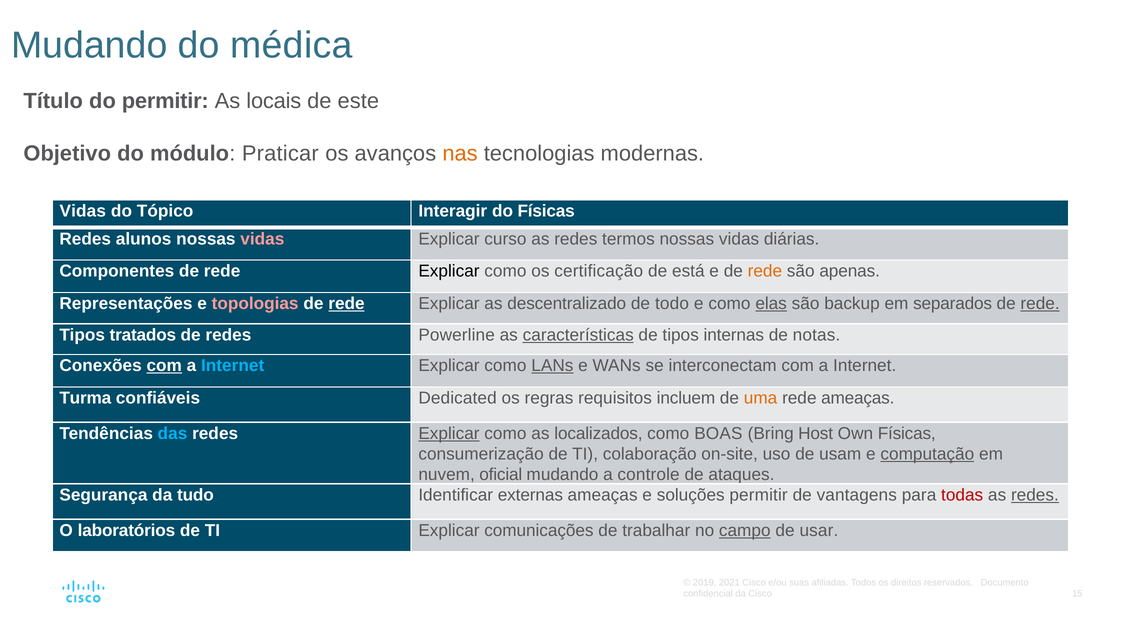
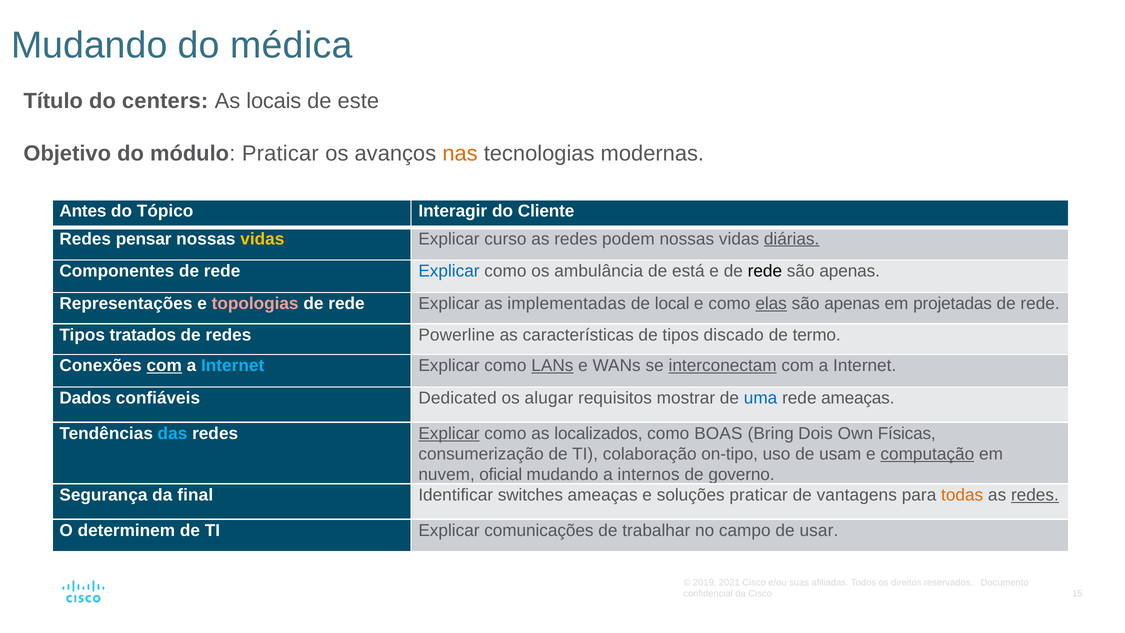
do permitir: permitir -> centers (165, 101)
Vidas: Vidas -> Antes (83, 211)
do Físicas: Físicas -> Cliente (546, 211)
alunos: alunos -> pensar (144, 239)
vidas colour: pink -> yellow (262, 239)
termos: termos -> podem (628, 239)
diárias underline: none -> present (792, 239)
Explicar colour: black -> blue (449, 271)
certificação: certificação -> ambulância (599, 271)
rede colour: orange -> black (765, 271)
rede underline: present -> none (346, 304)
descentralizado: descentralizado -> implementadas (567, 304)
todo: todo -> local (672, 304)
backup: backup -> apenas (852, 304)
separados: separados -> projetadas (953, 304)
rede underline: present -> none (1040, 304)
características underline: present -> none (578, 335)
internas: internas -> discado (734, 335)
notas: notas -> termo (817, 335)
interconectam underline: none -> present (723, 366)
Turma: Turma -> Dados (85, 398)
regras: regras -> alugar (549, 398)
incluem: incluem -> mostrar (686, 398)
uma colour: orange -> blue (761, 398)
Host: Host -> Dois (815, 433)
on-site: on-site -> on-tipo (730, 454)
controle: controle -> internos (649, 474)
ataques: ataques -> governo (742, 474)
tudo: tudo -> final (195, 495)
externas: externas -> switches (530, 495)
soluções permitir: permitir -> praticar (759, 495)
todas colour: red -> orange (962, 495)
laboratórios: laboratórios -> determinem (126, 530)
campo underline: present -> none (745, 530)
